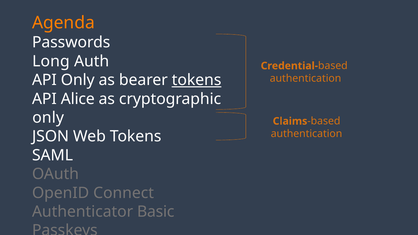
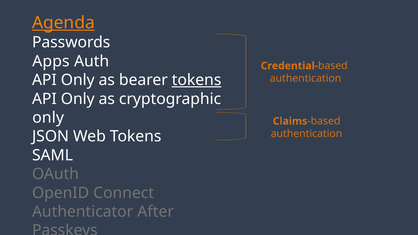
Agenda underline: none -> present (63, 23)
Long: Long -> Apps (51, 61)
Alice: Alice -> Only (78, 99)
Basic: Basic -> After (156, 212)
